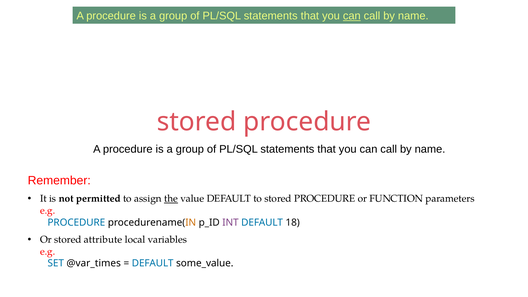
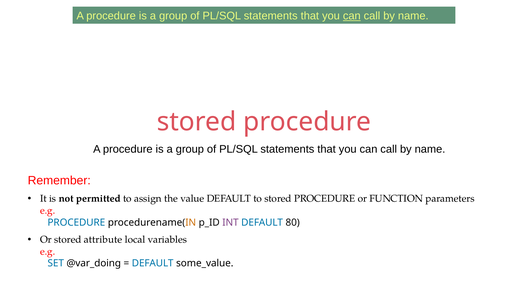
the underline: present -> none (171, 199)
18: 18 -> 80 (293, 222)
@var_times: @var_times -> @var_doing (94, 263)
